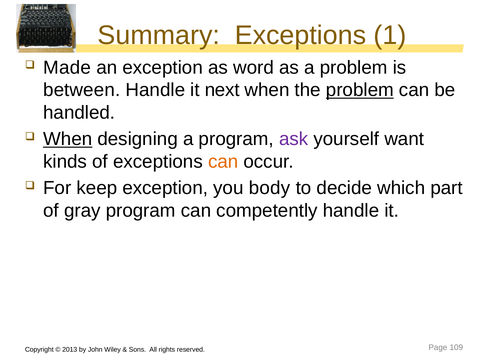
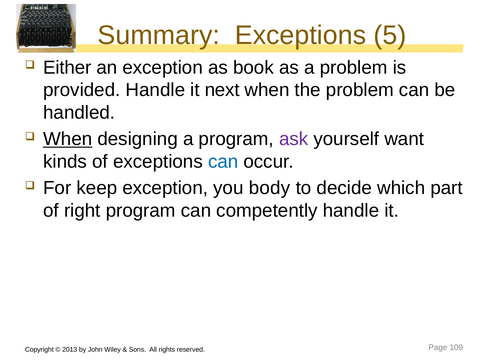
1: 1 -> 5 (390, 35)
Made: Made -> Either (67, 67)
word: word -> book (253, 67)
between: between -> provided (82, 90)
problem underline: present -> none (360, 90)
can colour: orange -> blue (223, 162)
gray: gray -> right (82, 211)
